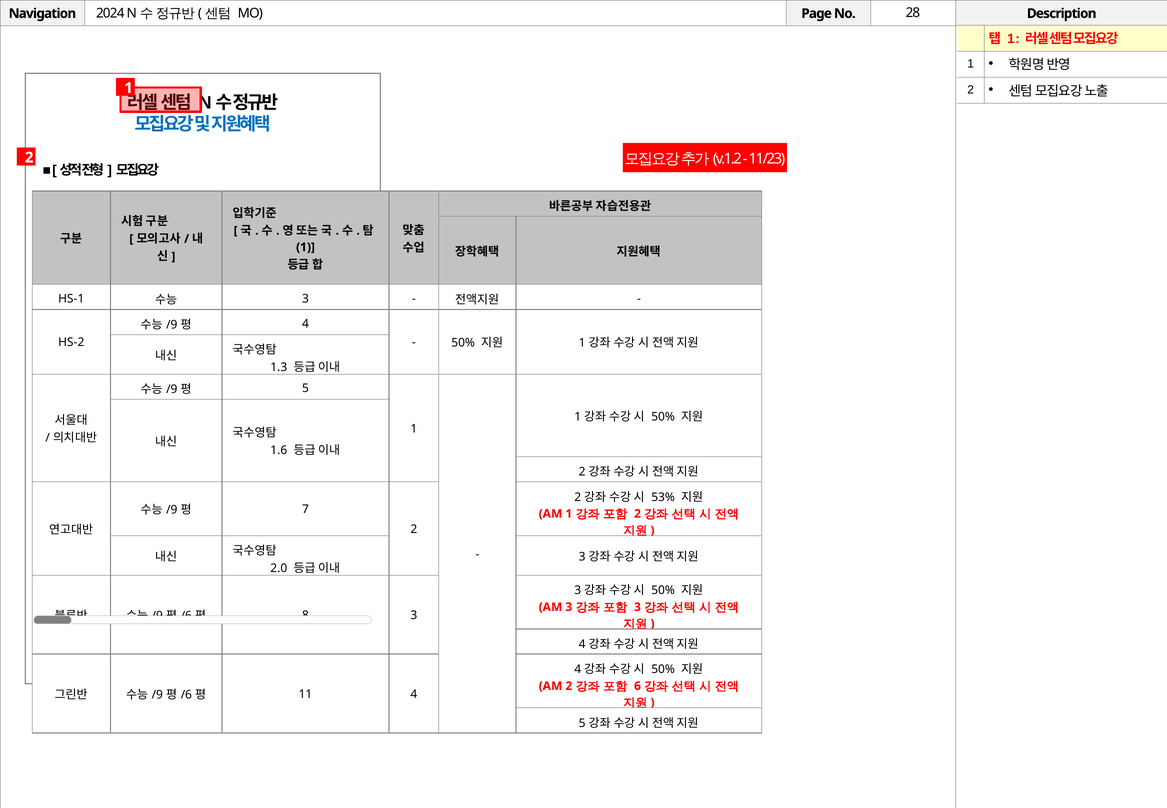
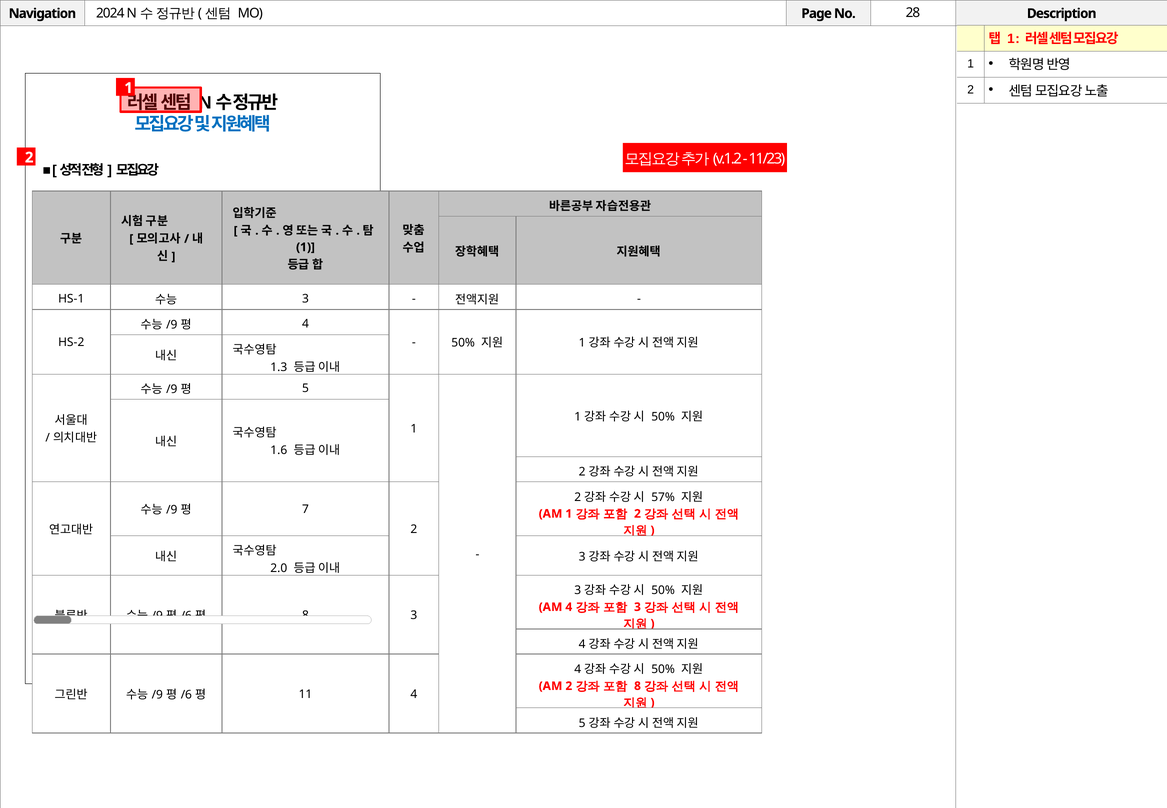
53%: 53% -> 57% (663, 497)
AM 3: 3 -> 4 (569, 607)
6: 6 -> 8 (637, 686)
